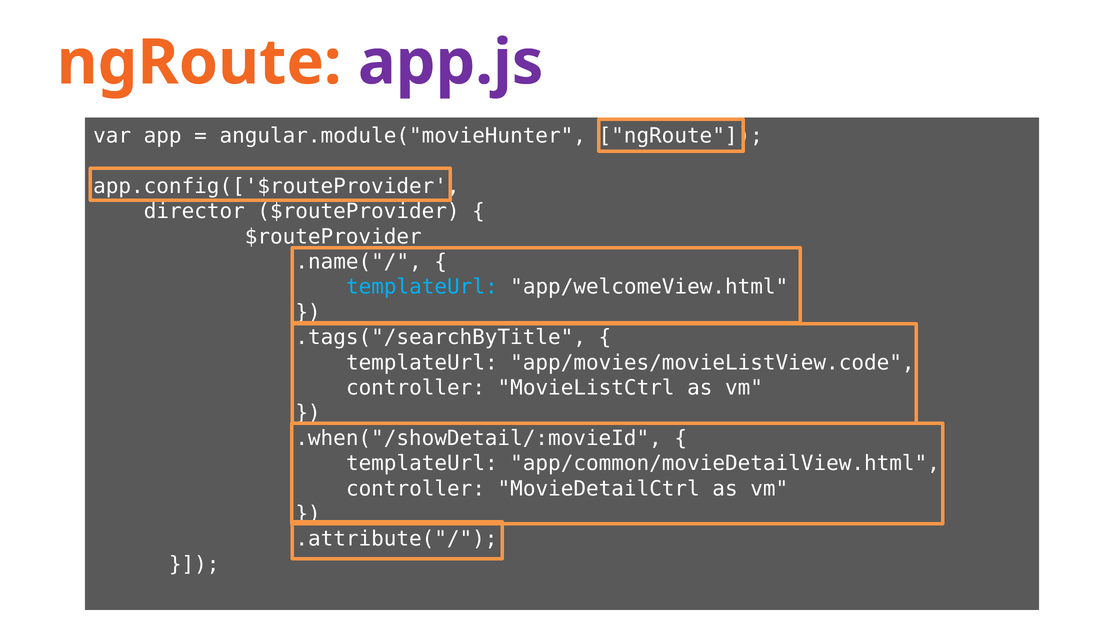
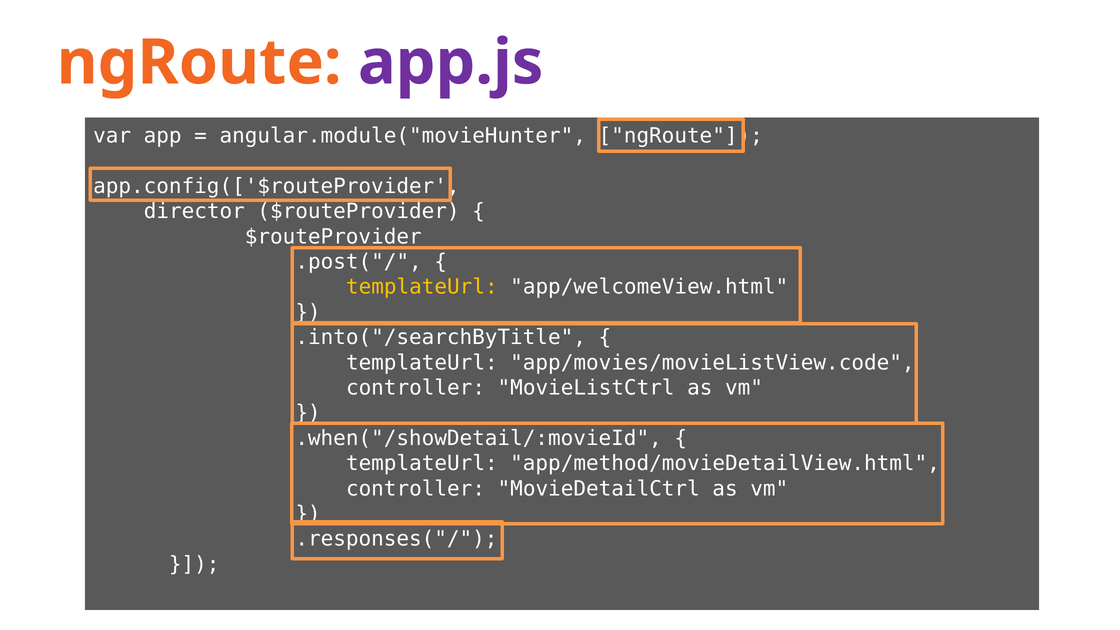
.name("/: .name("/ -> .post("/ (359, 262)
templateUrl colour: light blue -> yellow (422, 287)
.tags("/searchByTitle: .tags("/searchByTitle -> .into("/searchByTitle (441, 337)
app/common/movieDetailView.html: app/common/movieDetailView.html -> app/method/movieDetailView.html (725, 463)
.attribute("/: .attribute("/ -> .responses("/ (396, 539)
